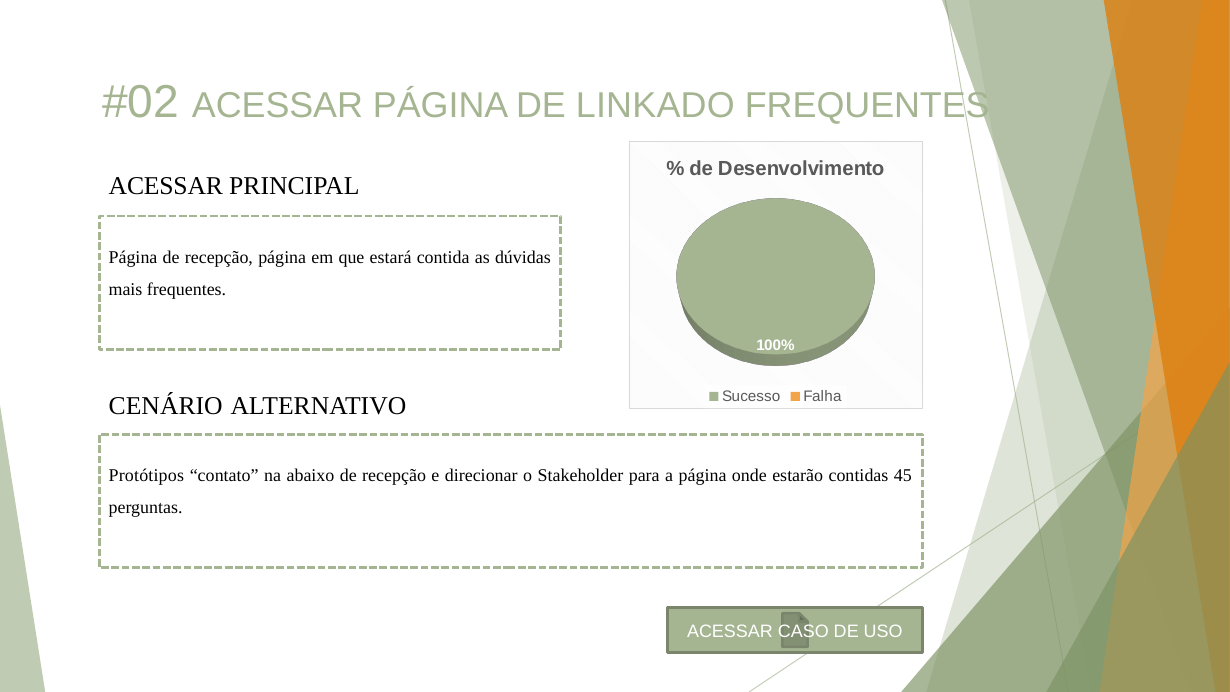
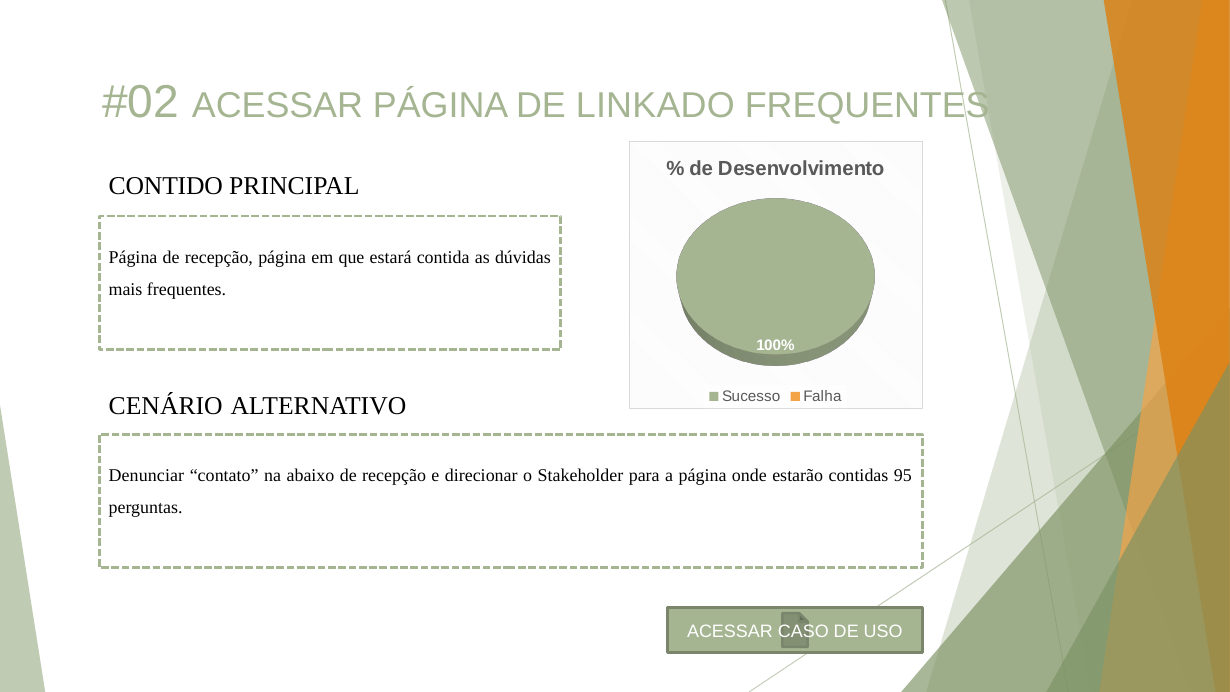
ACESSAR: ACESSAR -> CONTIDO (166, 186)
Protótipos: Protótipos -> Denunciar (146, 475)
45: 45 -> 95 (903, 475)
